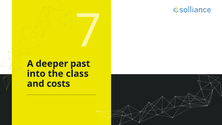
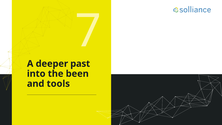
class: class -> been (77, 74)
costs: costs -> tools (58, 84)
